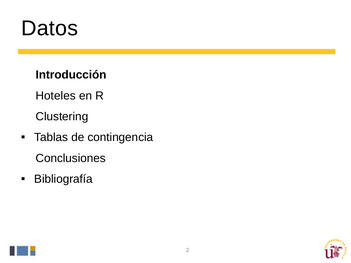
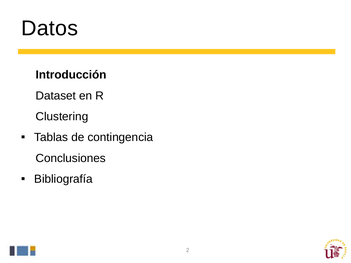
Hoteles: Hoteles -> Dataset (56, 96)
